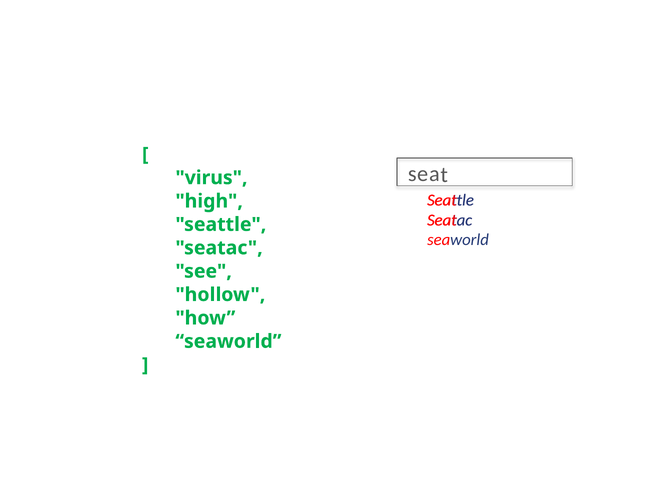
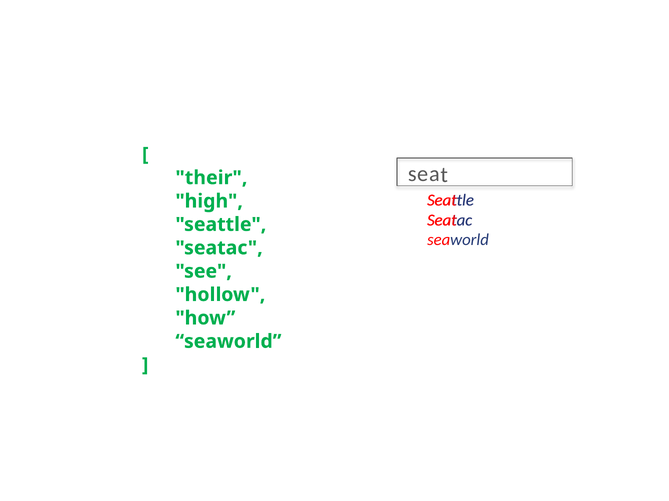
virus: virus -> their (211, 178)
